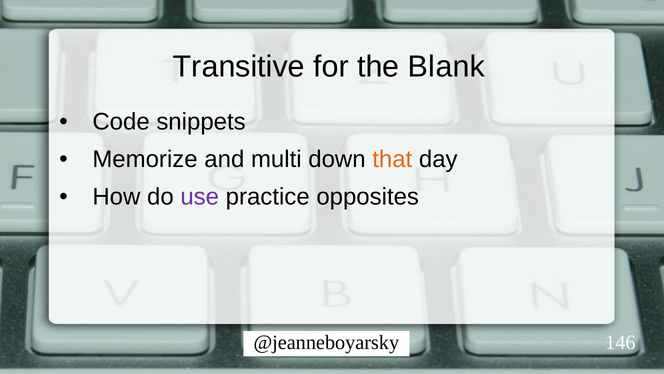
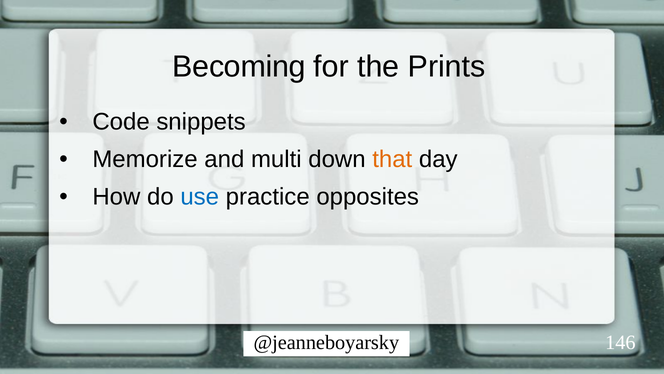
Transitive: Transitive -> Becoming (239, 67)
Blank: Blank -> Prints (447, 67)
use colour: purple -> blue (200, 197)
